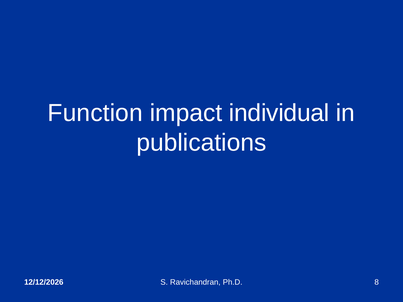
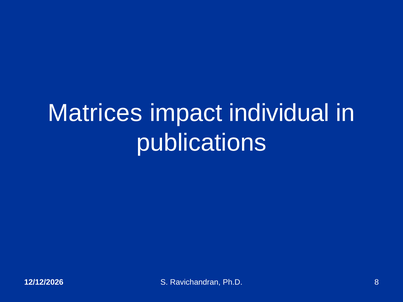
Function: Function -> Matrices (95, 113)
